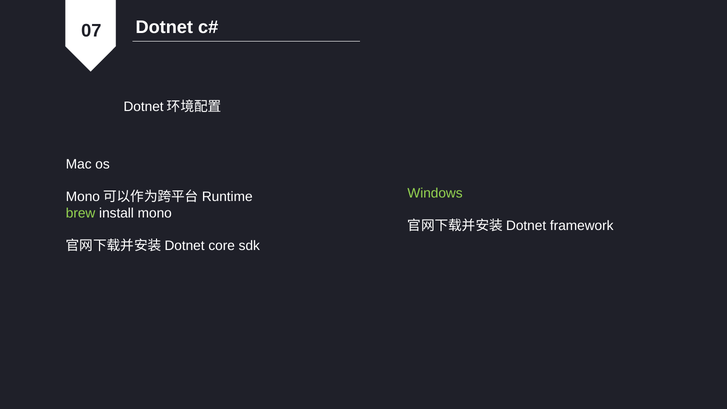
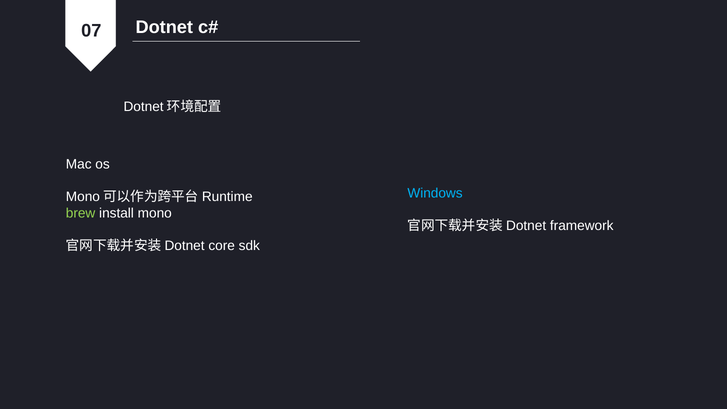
Windows colour: light green -> light blue (435, 193)
